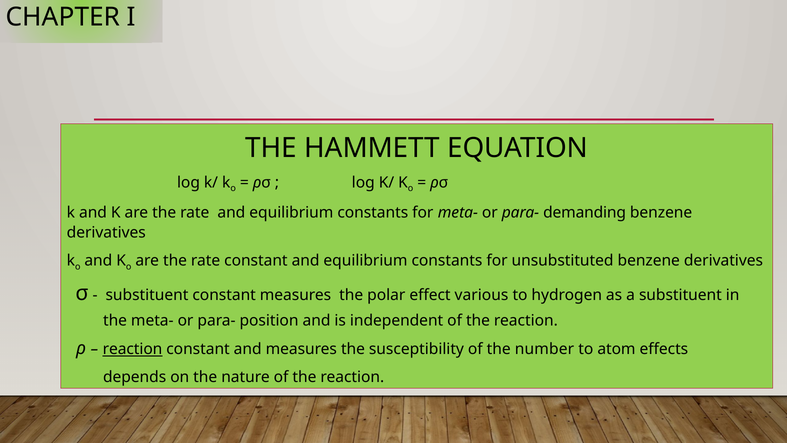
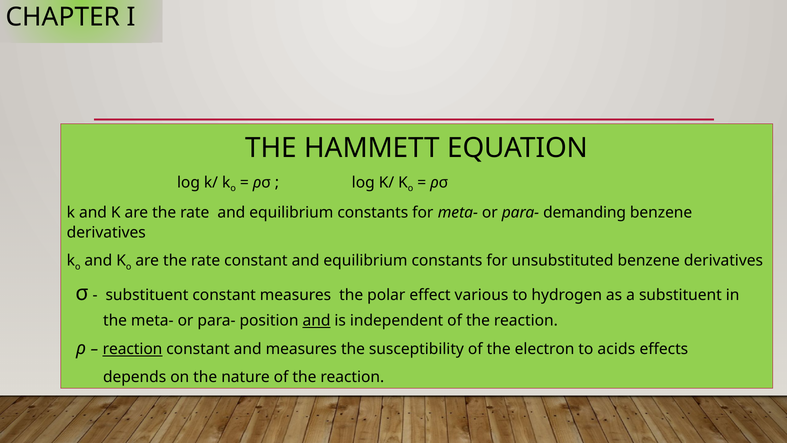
and underline: none -> present (317, 321)
number: number -> electron (545, 349)
atom: atom -> acids (616, 349)
